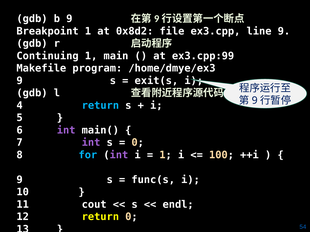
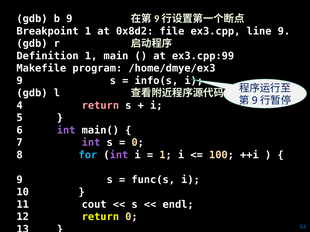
Continuing: Continuing -> Definition (48, 56)
exit(s: exit(s -> info(s (156, 81)
return colour: light blue -> pink (100, 106)
